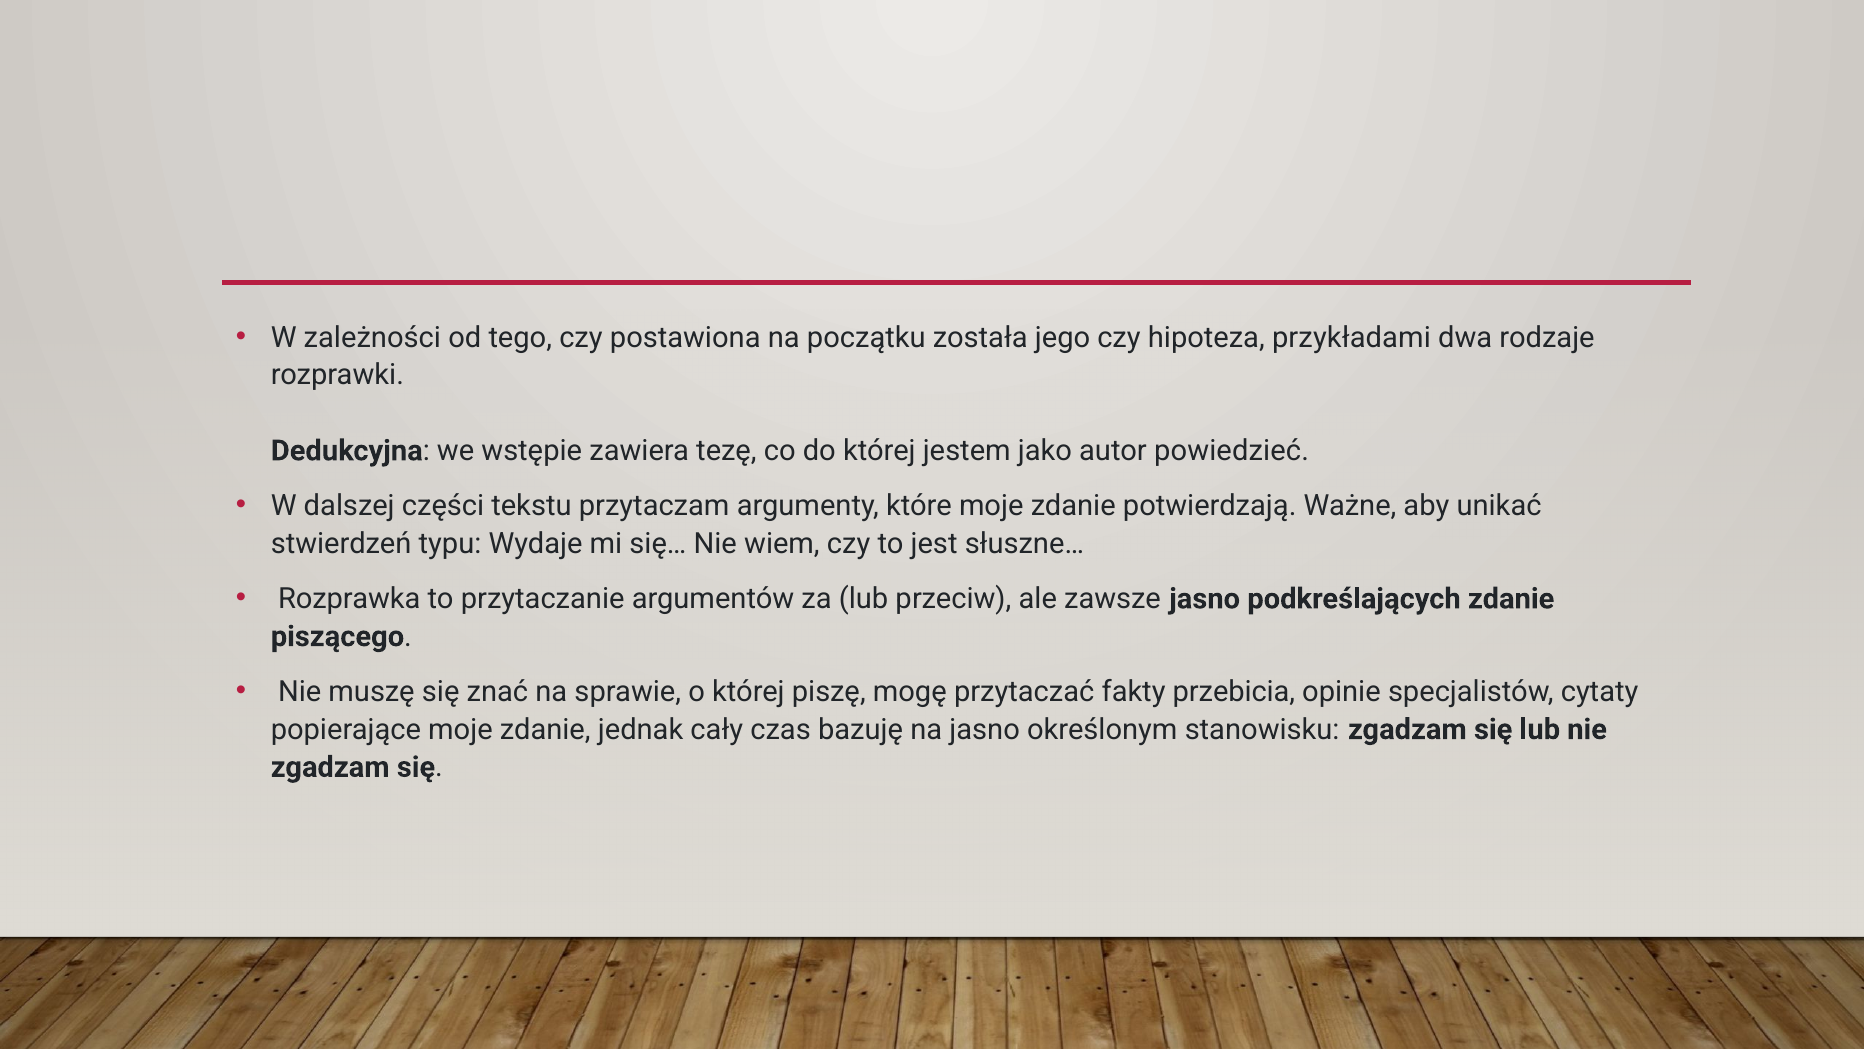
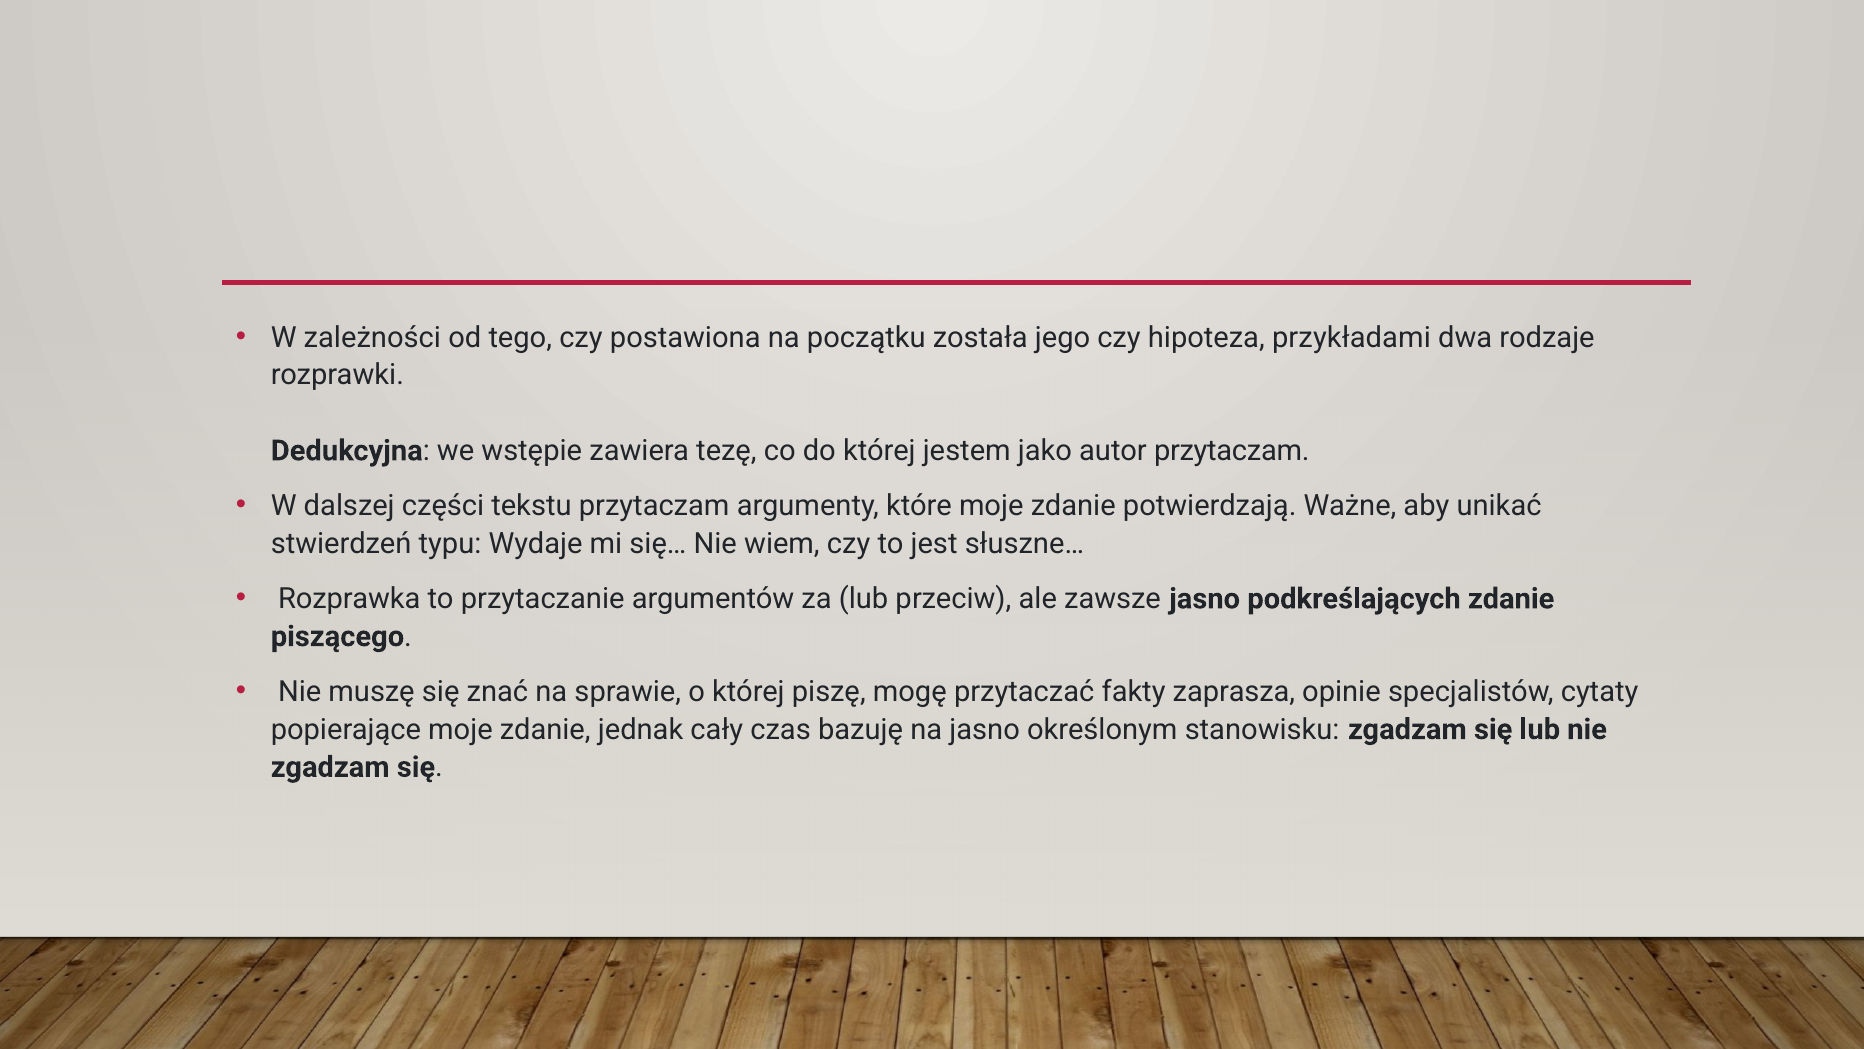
autor powiedzieć: powiedzieć -> przytaczam (1232, 451)
przebicia: przebicia -> zaprasza (1234, 691)
